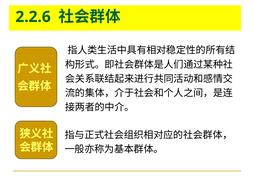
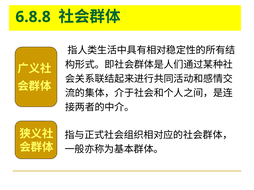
2.2.6: 2.2.6 -> 6.8.8 (33, 17)
